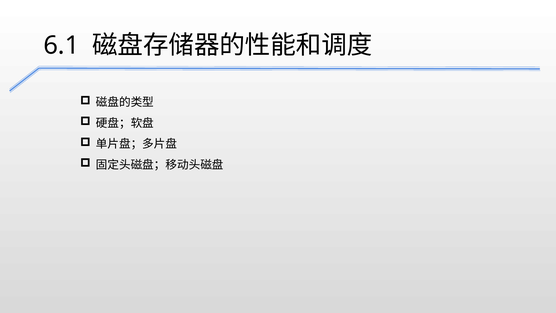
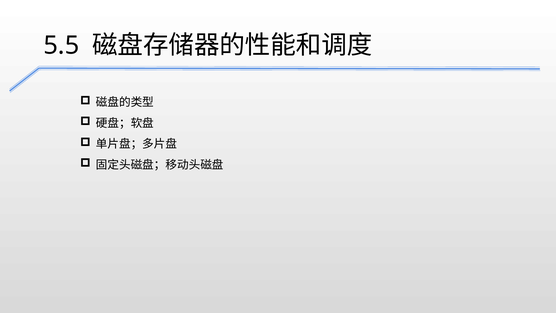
6.1: 6.1 -> 5.5 (61, 45)
